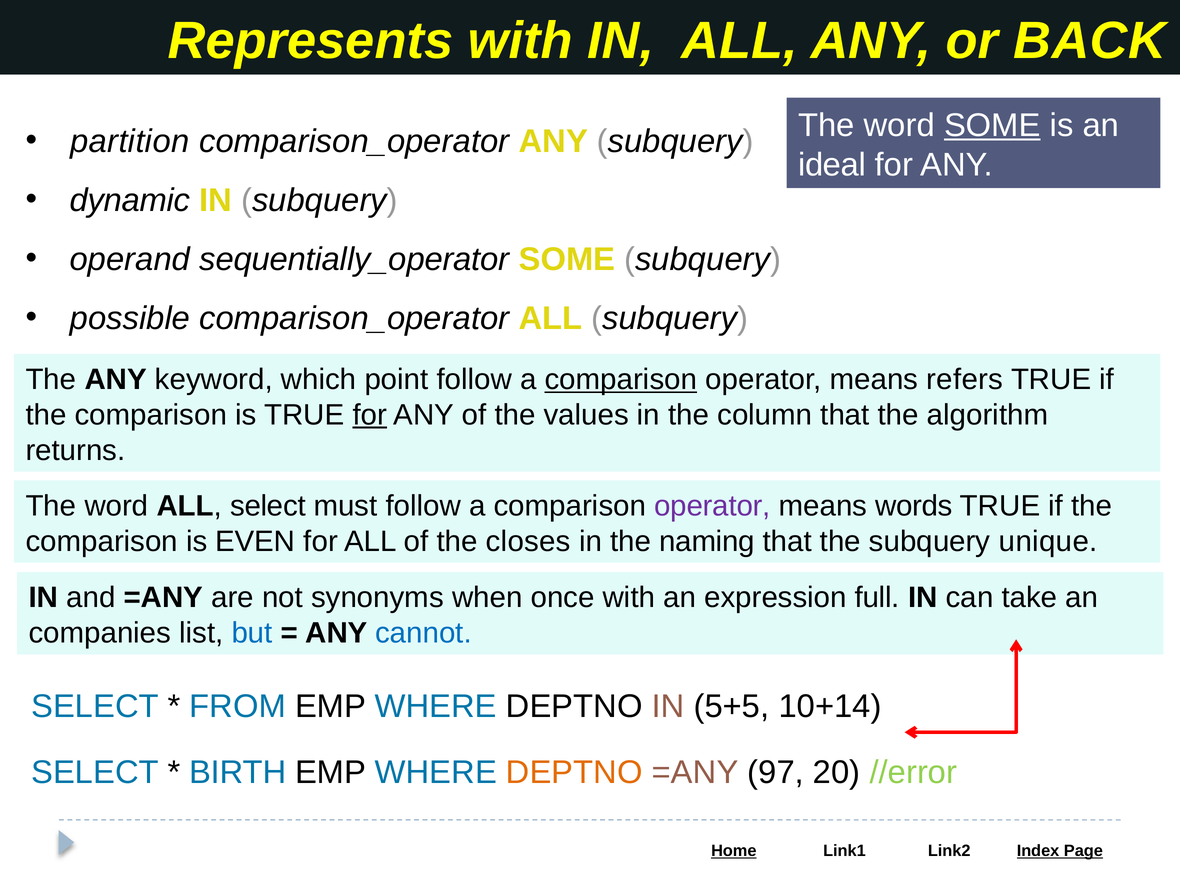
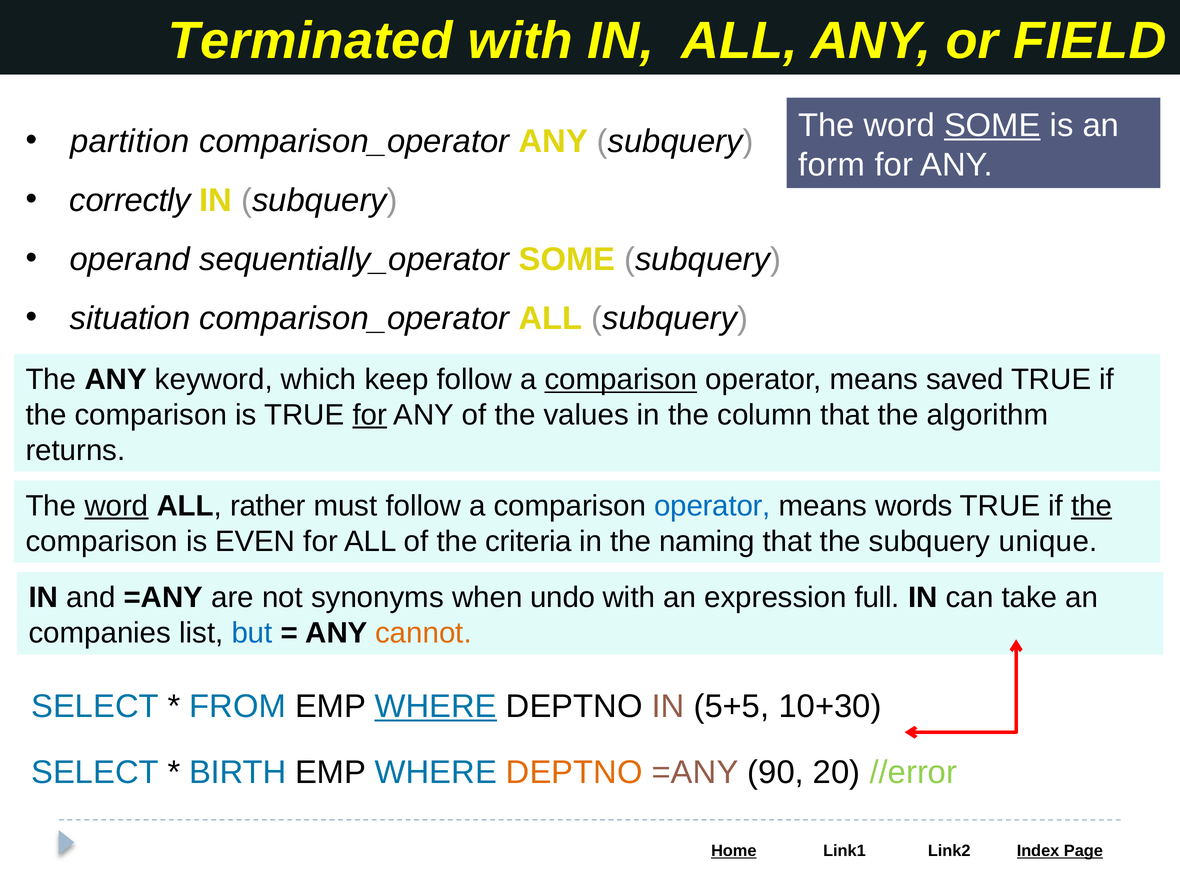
Represents: Represents -> Terminated (310, 41)
BACK: BACK -> FIELD (1090, 41)
ideal: ideal -> form (832, 165)
dynamic: dynamic -> correctly (130, 200)
possible: possible -> situation (130, 318)
point: point -> keep (397, 380)
refers: refers -> saved (965, 380)
word underline: none -> present (116, 506)
ALL select: select -> rather (268, 506)
operator colour: purple -> blue (712, 506)
the underline: none -> present (1092, 506)
closes: closes -> criteria (528, 541)
once: once -> undo (563, 598)
cannot colour: blue -> orange (423, 633)
WHERE underline: none -> present (436, 706)
10+14: 10+14 -> 10+30 (830, 706)
97: 97 -> 90 (776, 773)
